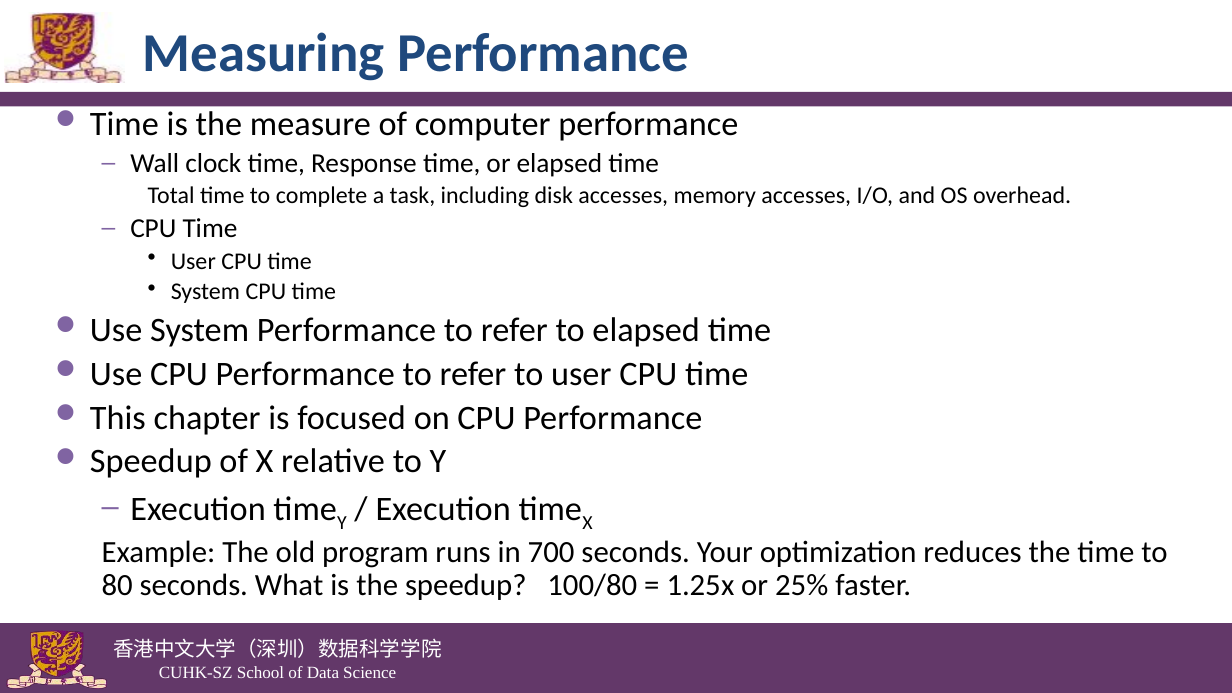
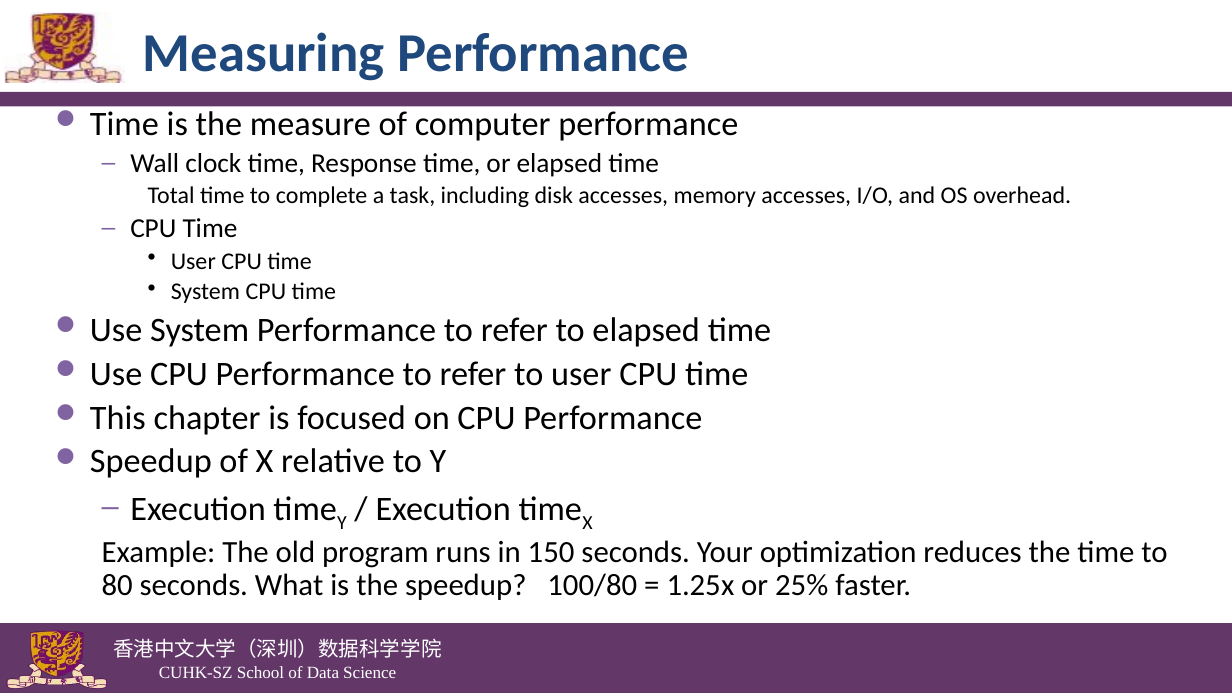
700: 700 -> 150 (551, 552)
